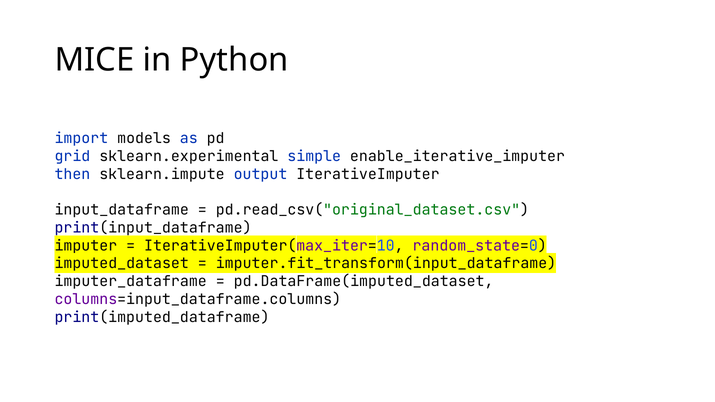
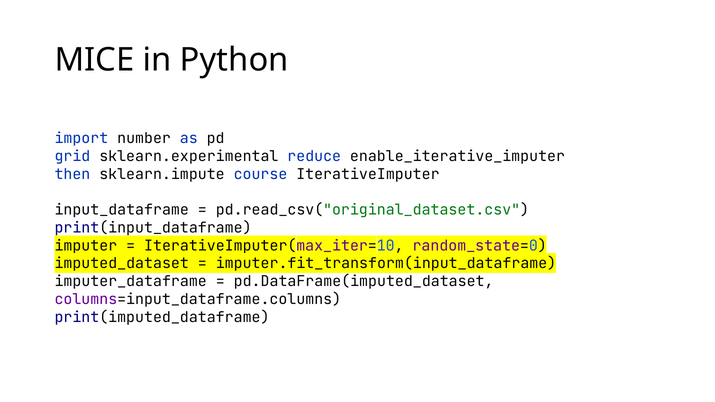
models: models -> number (144, 138)
simple: simple -> reduce (314, 156)
output: output -> course (260, 174)
